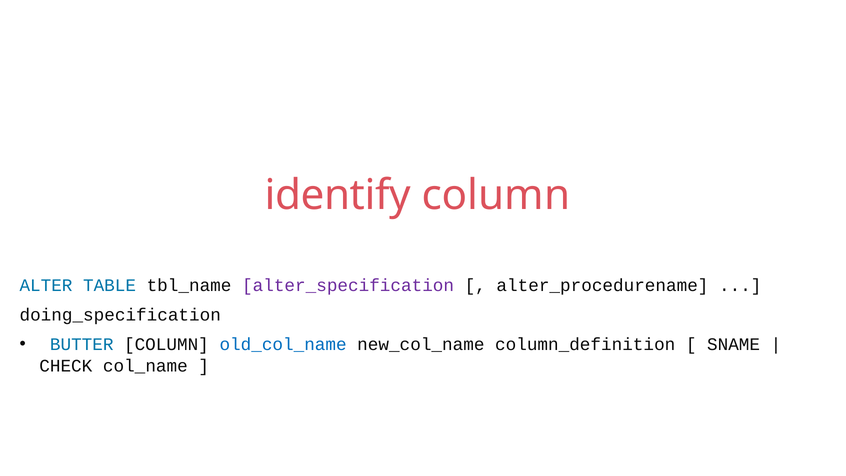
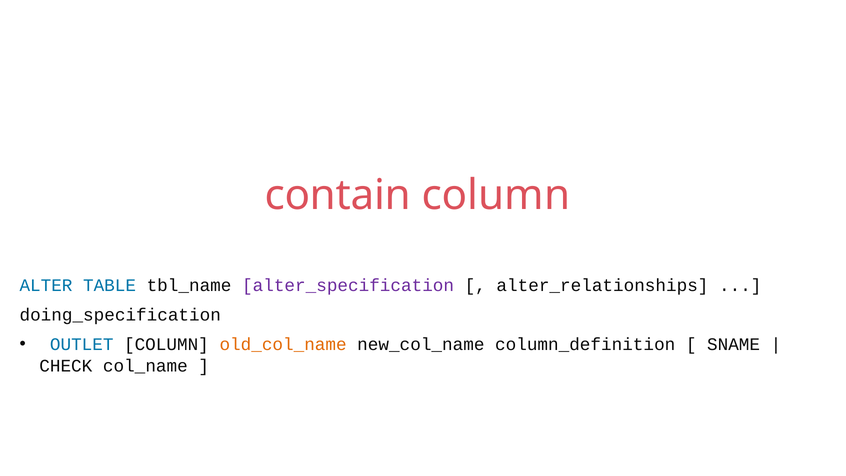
identify: identify -> contain (338, 195)
alter_procedurename: alter_procedurename -> alter_relationships (602, 285)
BUTTER: BUTTER -> OUTLET (82, 344)
old_col_name colour: blue -> orange (283, 344)
